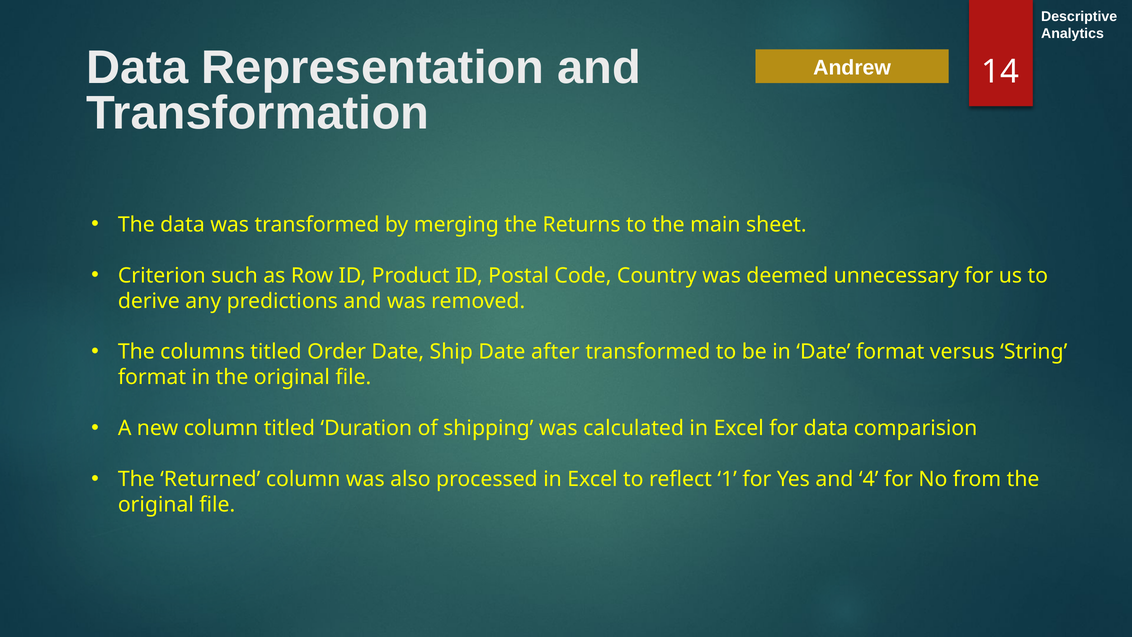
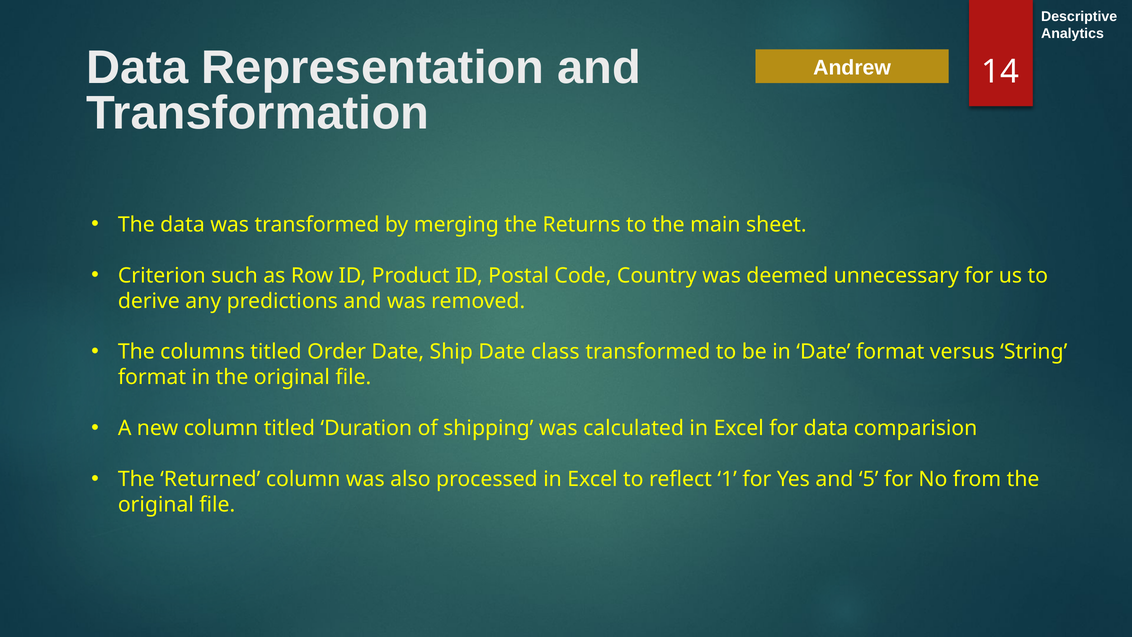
after: after -> class (555, 352)
4: 4 -> 5 (869, 479)
